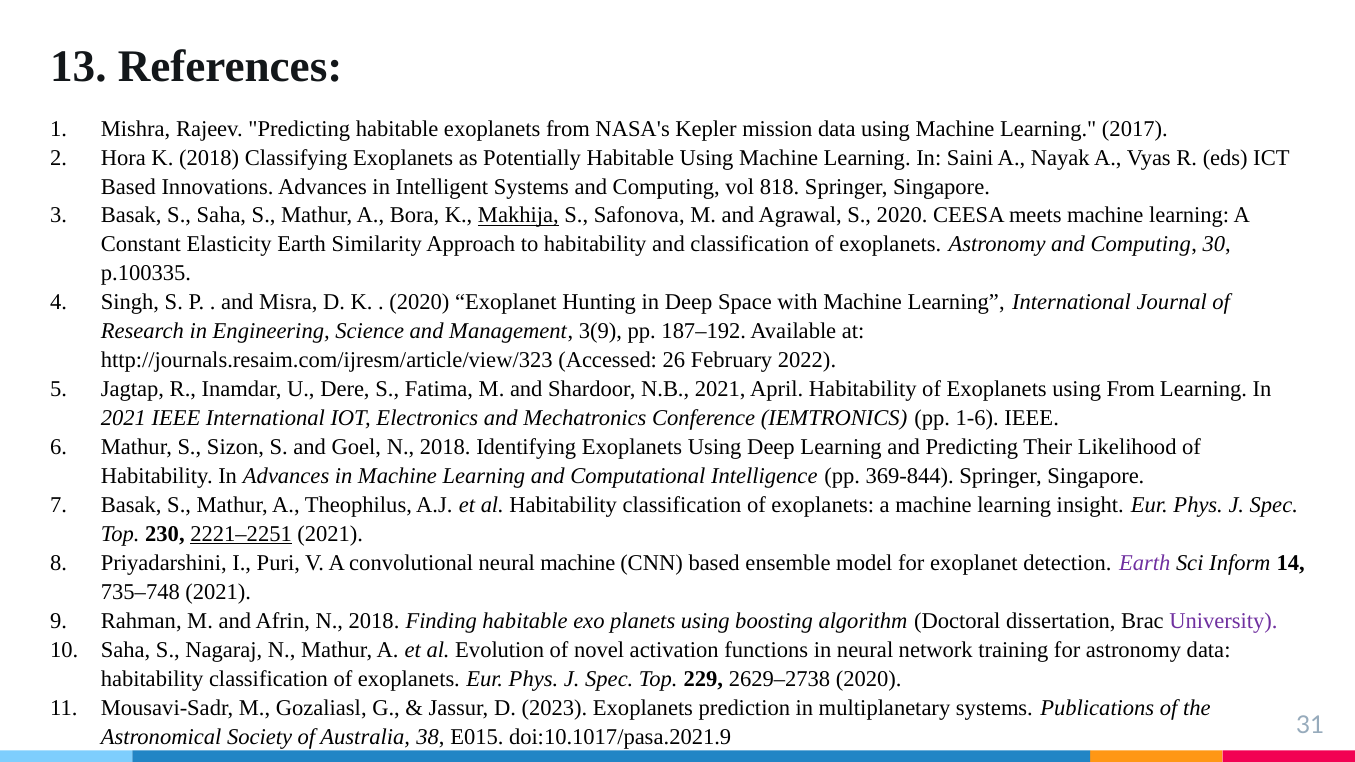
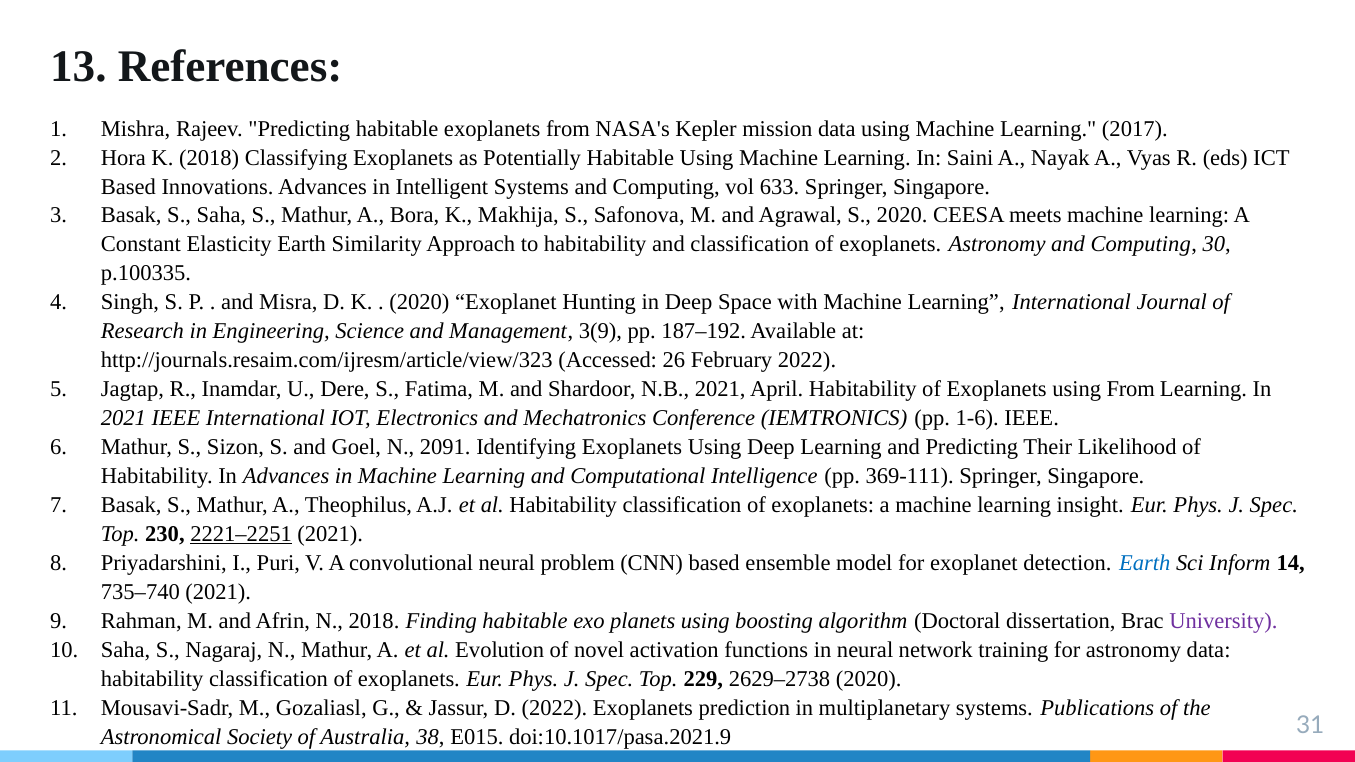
818: 818 -> 633 (780, 187)
Makhija underline: present -> none (518, 216)
Goel N 2018: 2018 -> 2091 (445, 447)
369-844: 369-844 -> 369-111 (910, 476)
neural machine: machine -> problem (578, 563)
Earth colour: purple -> blue (1145, 563)
735–748: 735–748 -> 735–740 (140, 592)
D 2023: 2023 -> 2022 (554, 708)
